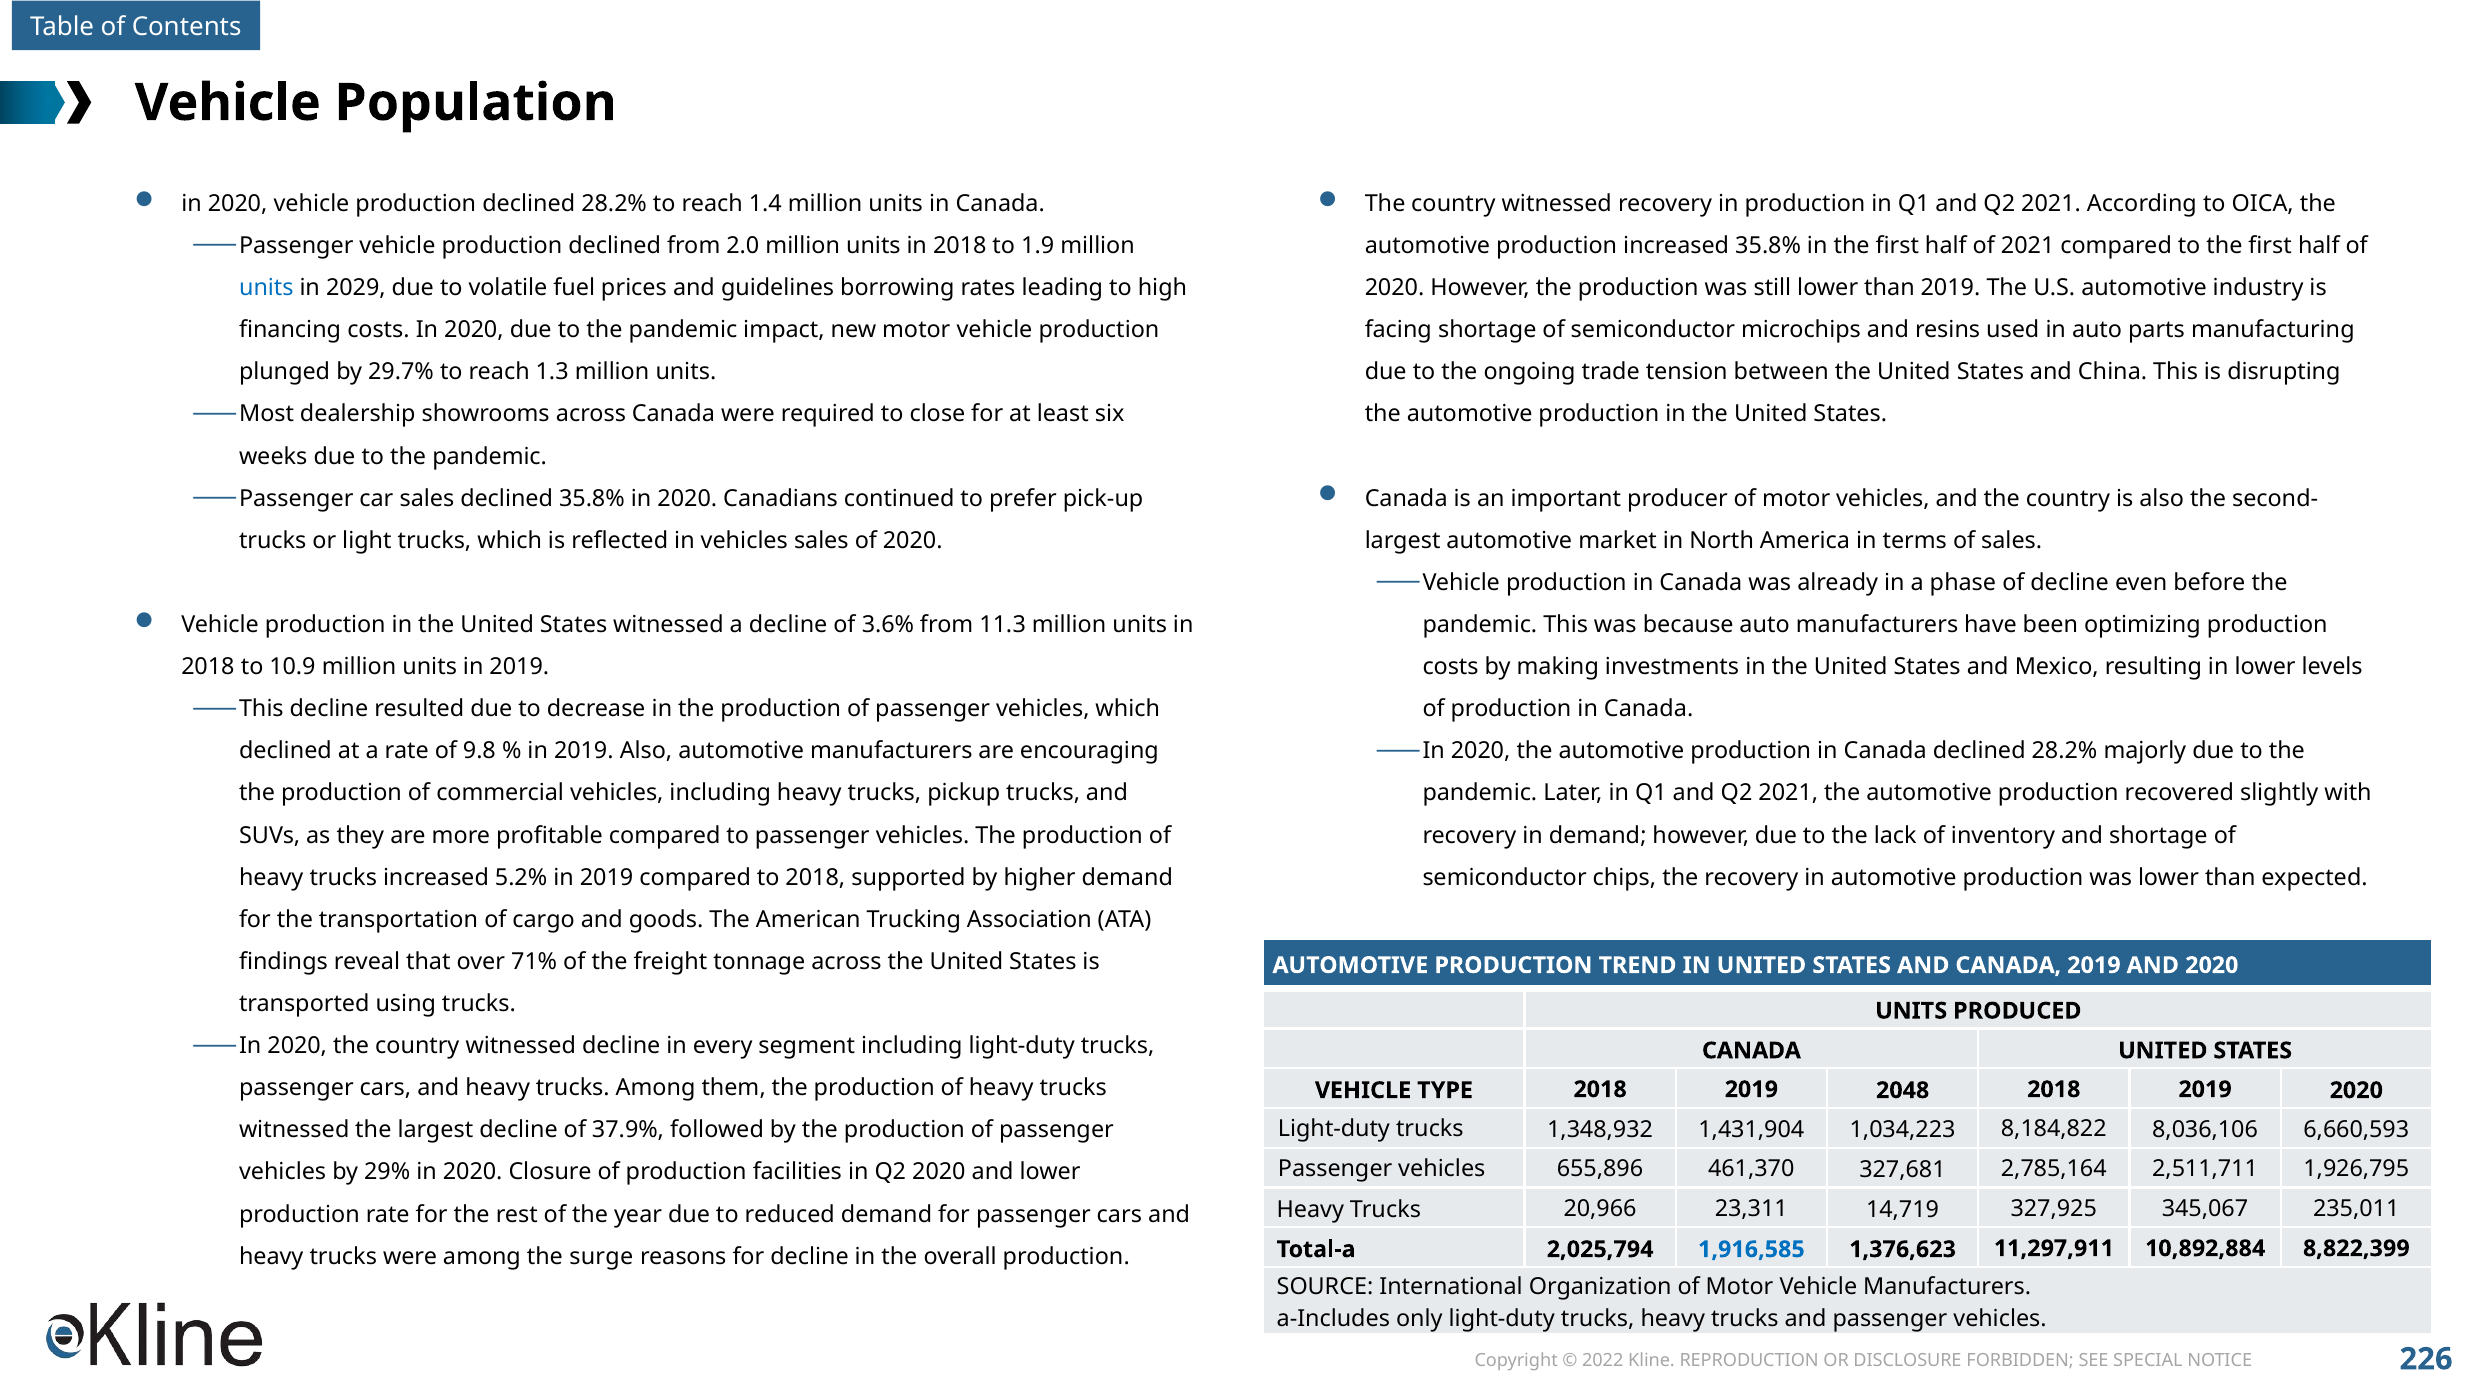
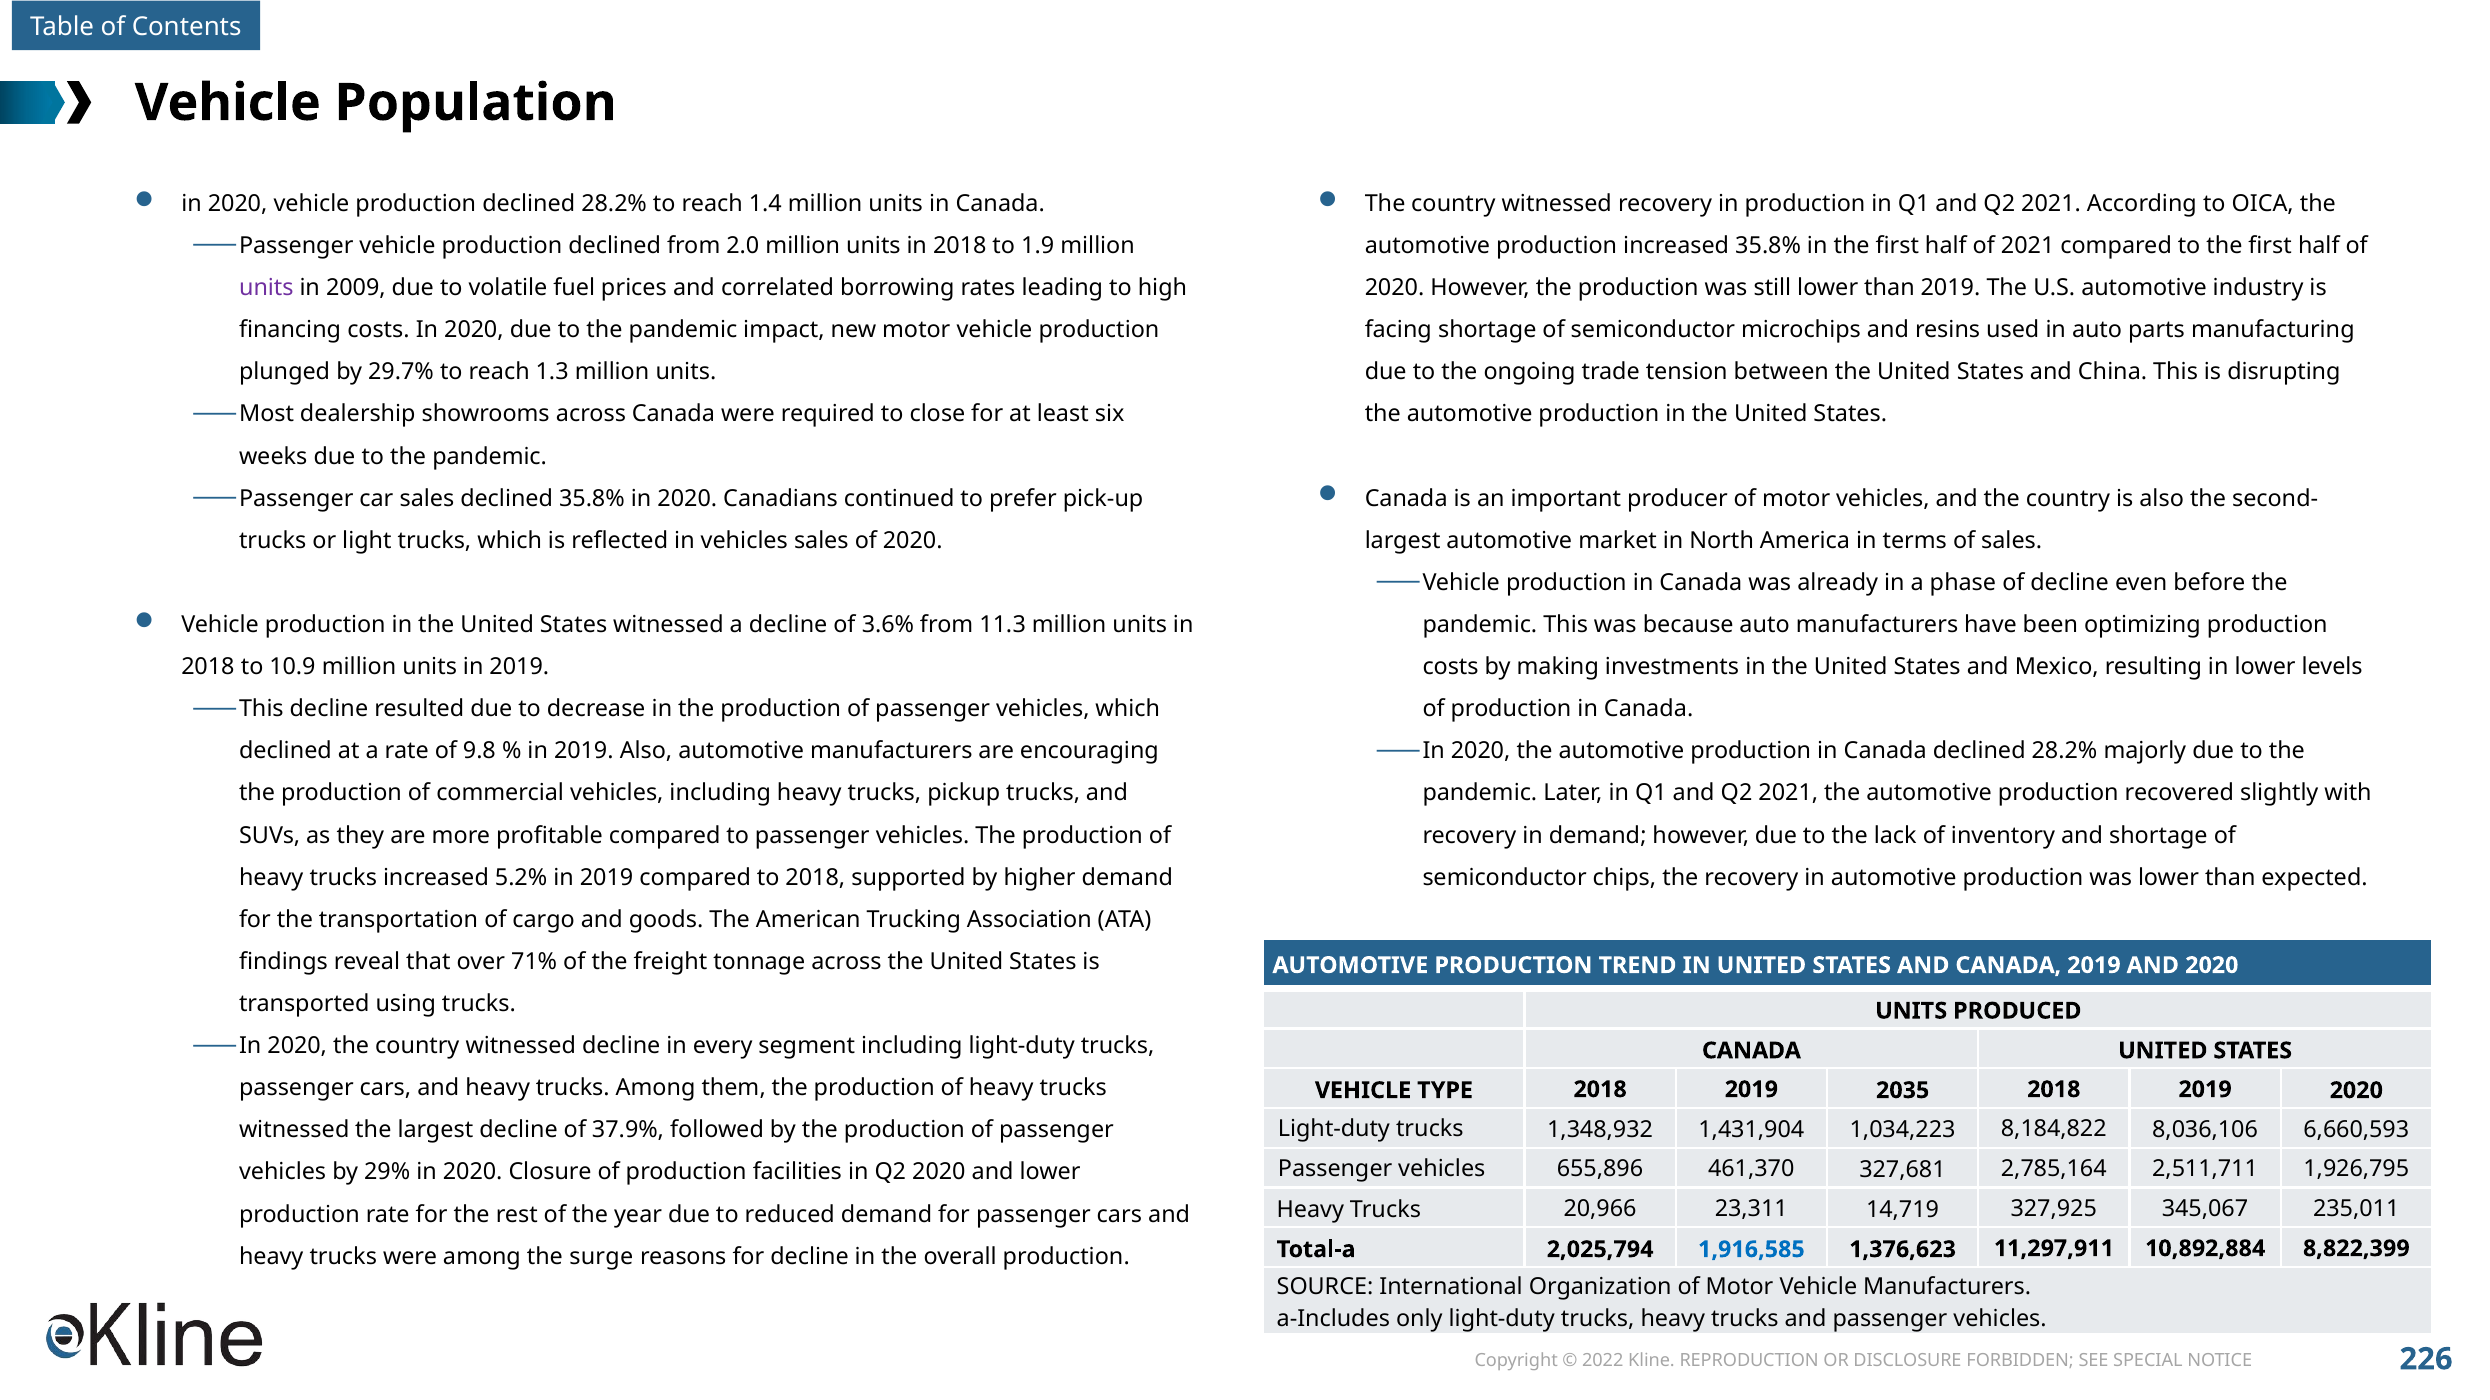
units colour: blue -> purple (266, 288)
2029: 2029 -> 2009 (356, 288)
guidelines: guidelines -> correlated (778, 288)
2048: 2048 -> 2035 (1903, 1091)
